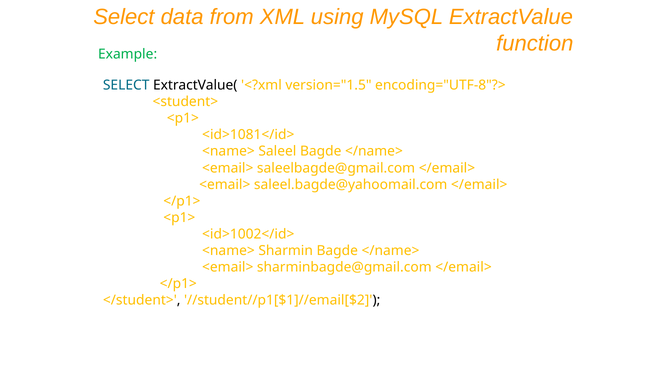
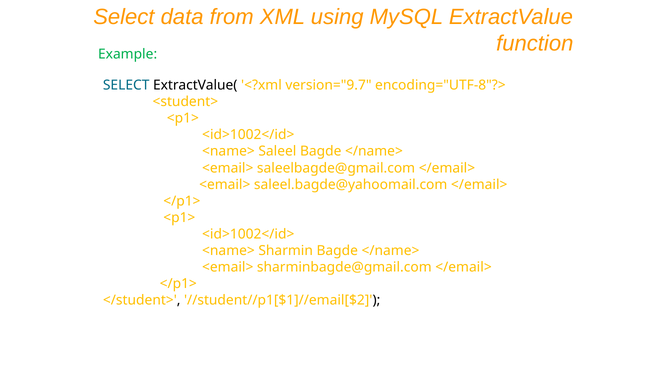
version="1.5: version="1.5 -> version="9.7 (328, 85)
<id>1081</id>: <id>1081</id> -> <id>1002</id> (248, 135)
